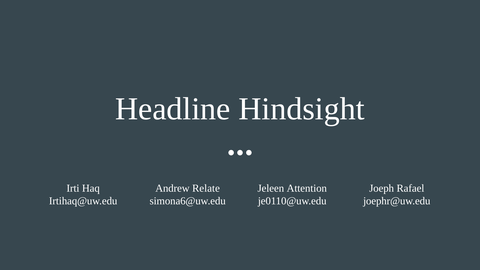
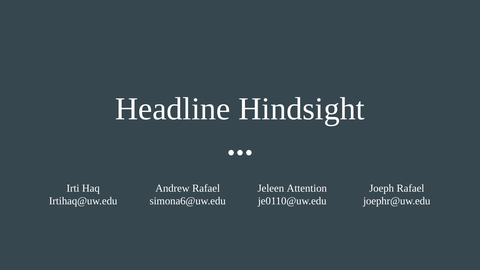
Andrew Relate: Relate -> Rafael (206, 188)
